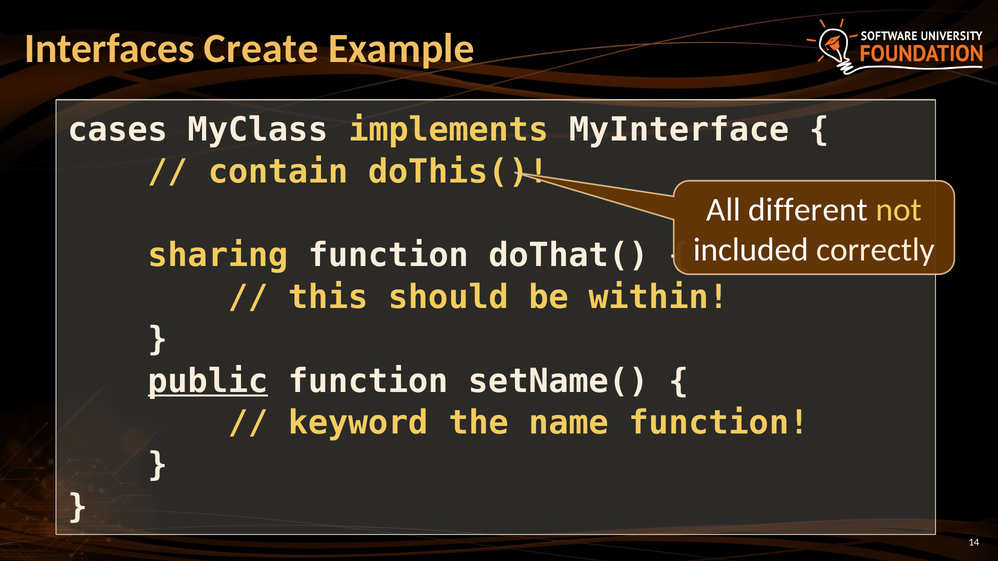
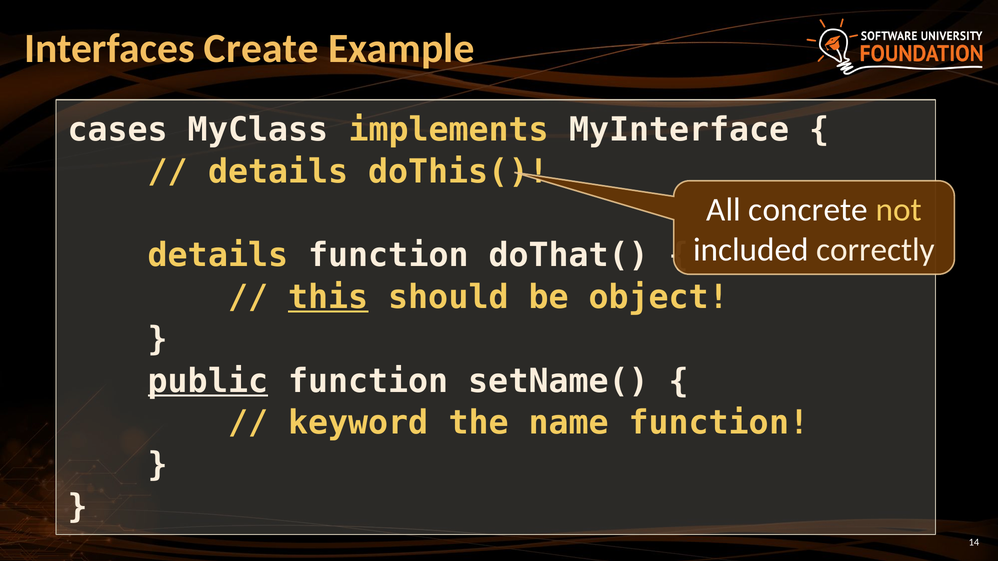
contain: contain -> details (278, 172)
different: different -> concrete (808, 210)
sharing: sharing -> details (218, 256)
this underline: none -> present (328, 298)
within: within -> object (659, 298)
